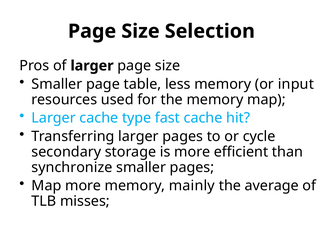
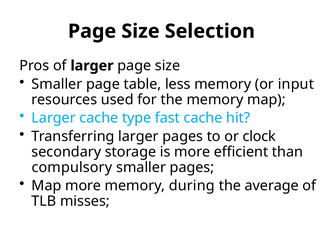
cycle: cycle -> clock (259, 136)
synchronize: synchronize -> compulsory (72, 168)
mainly: mainly -> during (192, 186)
